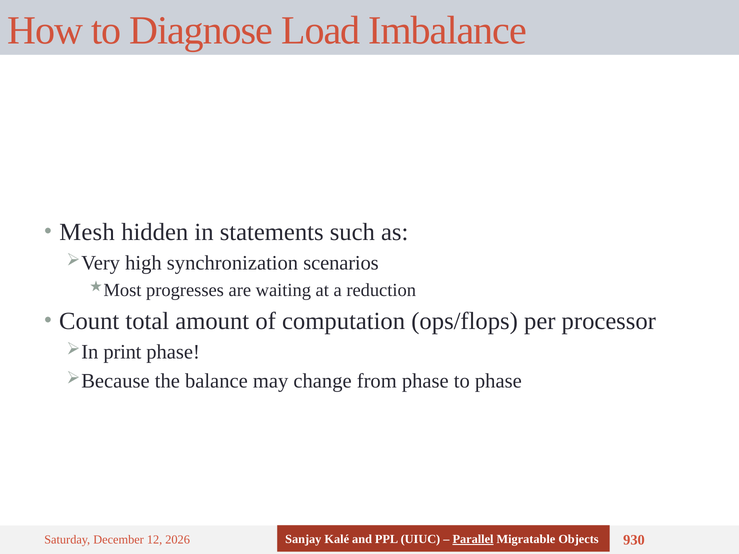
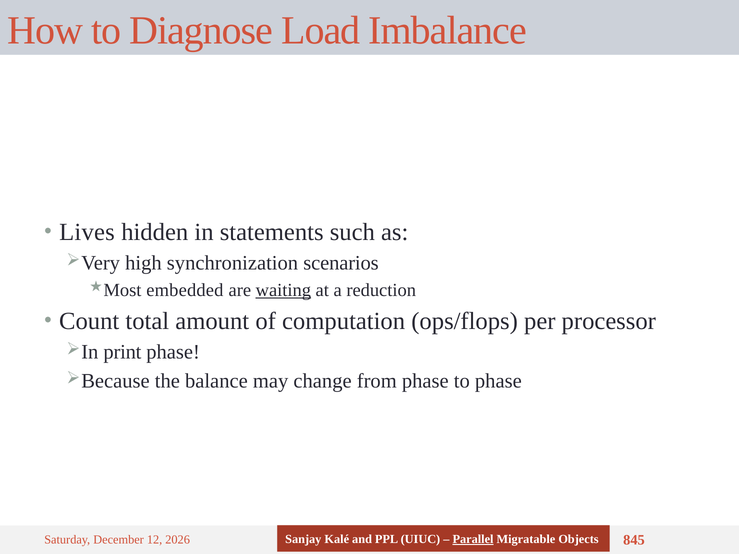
Mesh: Mesh -> Lives (87, 232)
progresses: progresses -> embedded (185, 290)
waiting underline: none -> present (283, 290)
930: 930 -> 845 (634, 540)
